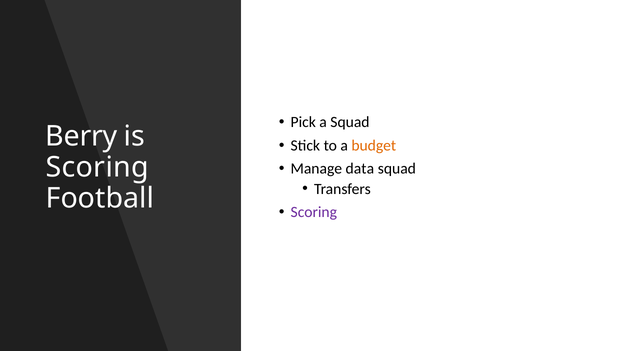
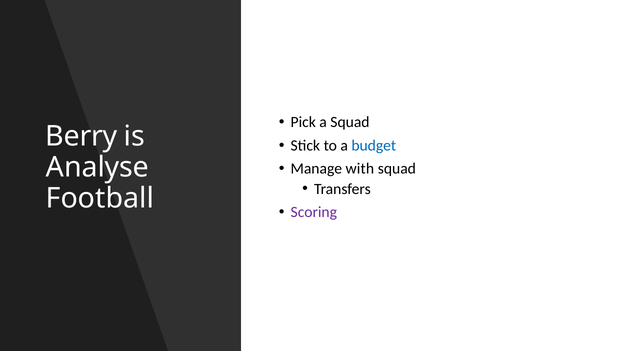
budget colour: orange -> blue (374, 145)
Scoring: Scoring -> Analyse (97, 167)
data: data -> with (360, 169)
